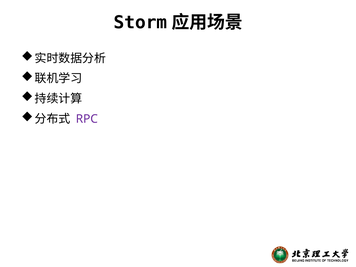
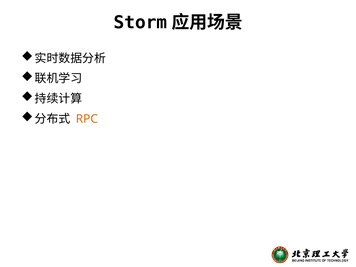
RPC colour: purple -> orange (87, 119)
